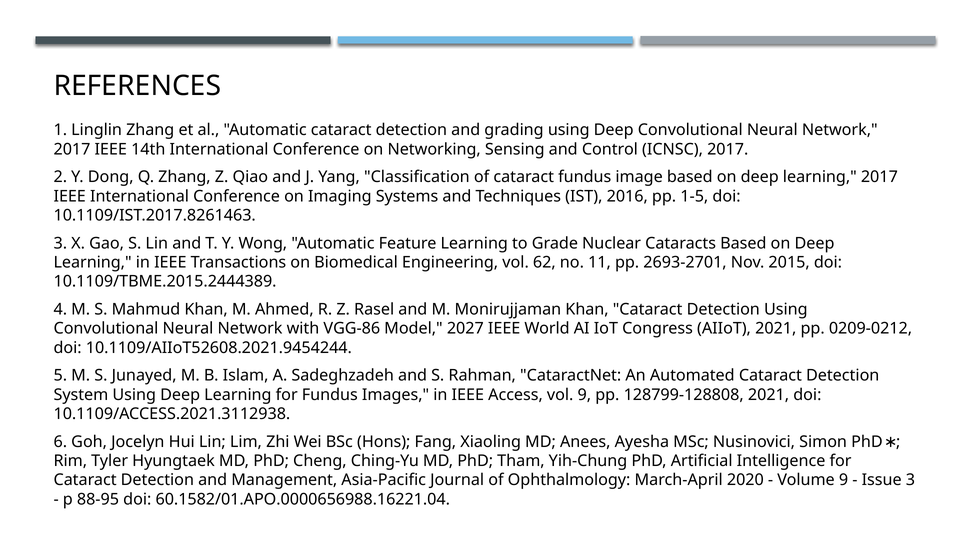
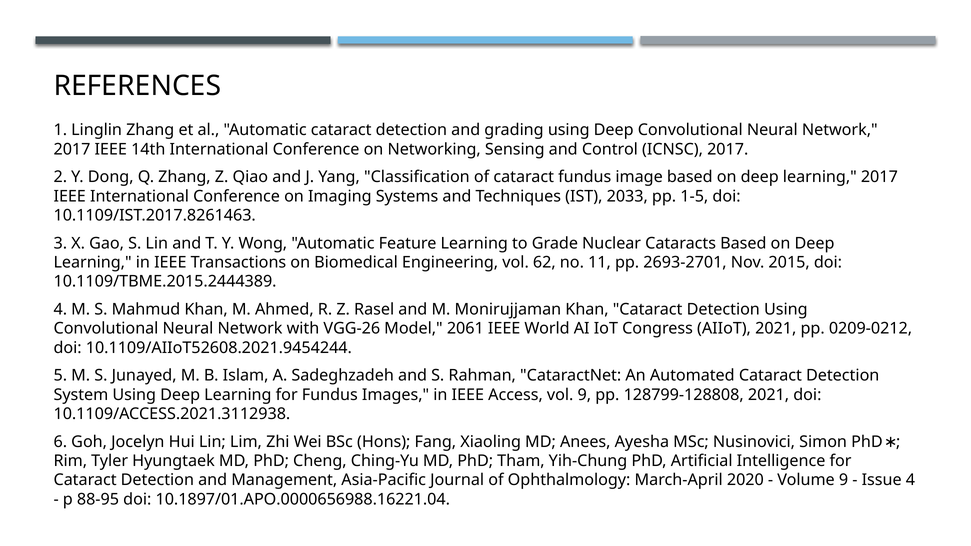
2016: 2016 -> 2033 (627, 196)
VGG-86: VGG-86 -> VGG-26 (352, 329)
2027: 2027 -> 2061 (465, 329)
Issue 3: 3 -> 4 (910, 480)
60.1582/01.APO.0000656988.16221.04: 60.1582/01.APO.0000656988.16221.04 -> 10.1897/01.APO.0000656988.16221.04 (303, 499)
